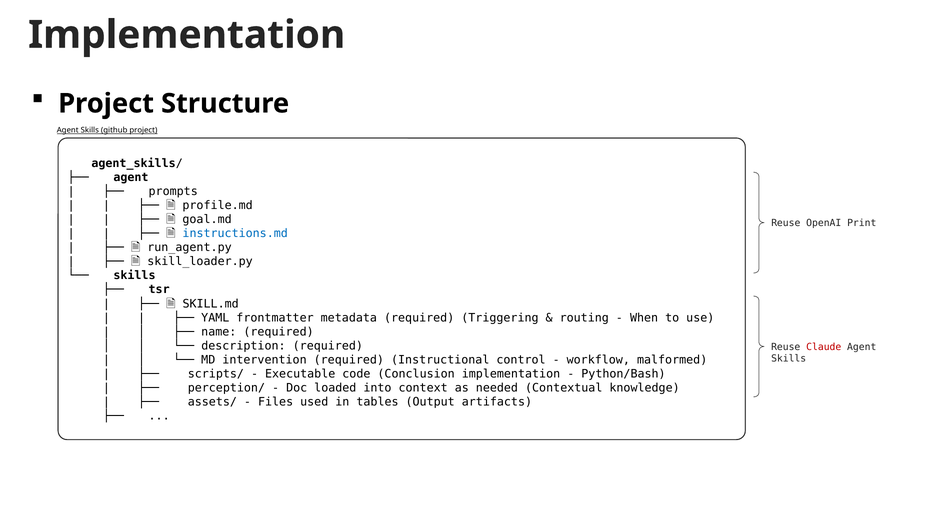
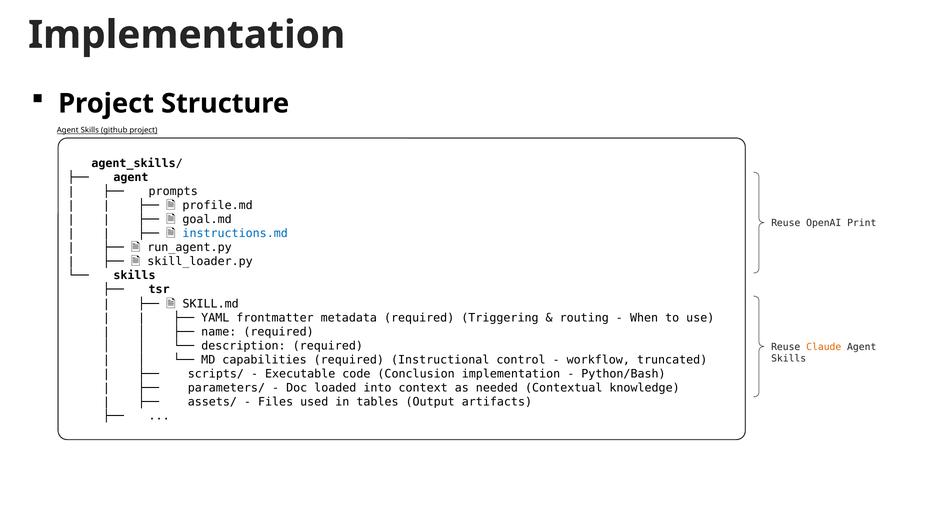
Claude colour: red -> orange (824, 347)
intervention: intervention -> capabilities (265, 360)
malformed: malformed -> truncated (672, 360)
perception/: perception/ -> parameters/ (226, 388)
